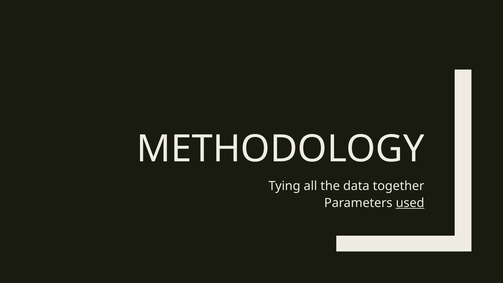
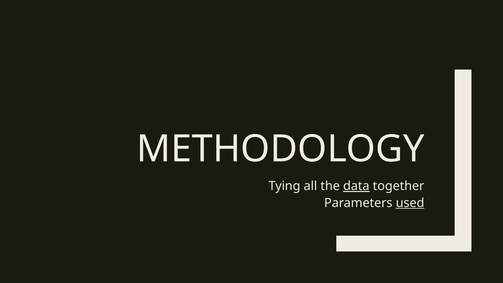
data underline: none -> present (356, 186)
